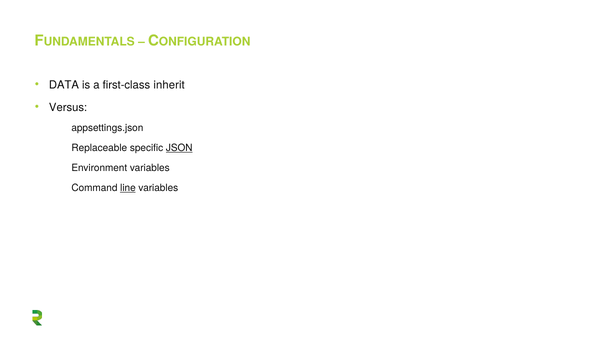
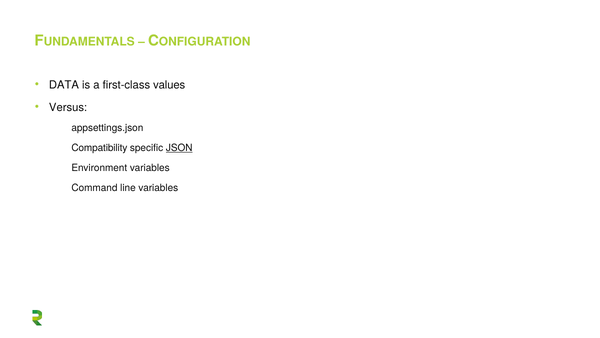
inherit: inherit -> values (169, 85)
Replaceable: Replaceable -> Compatibility (99, 148)
line underline: present -> none (128, 188)
